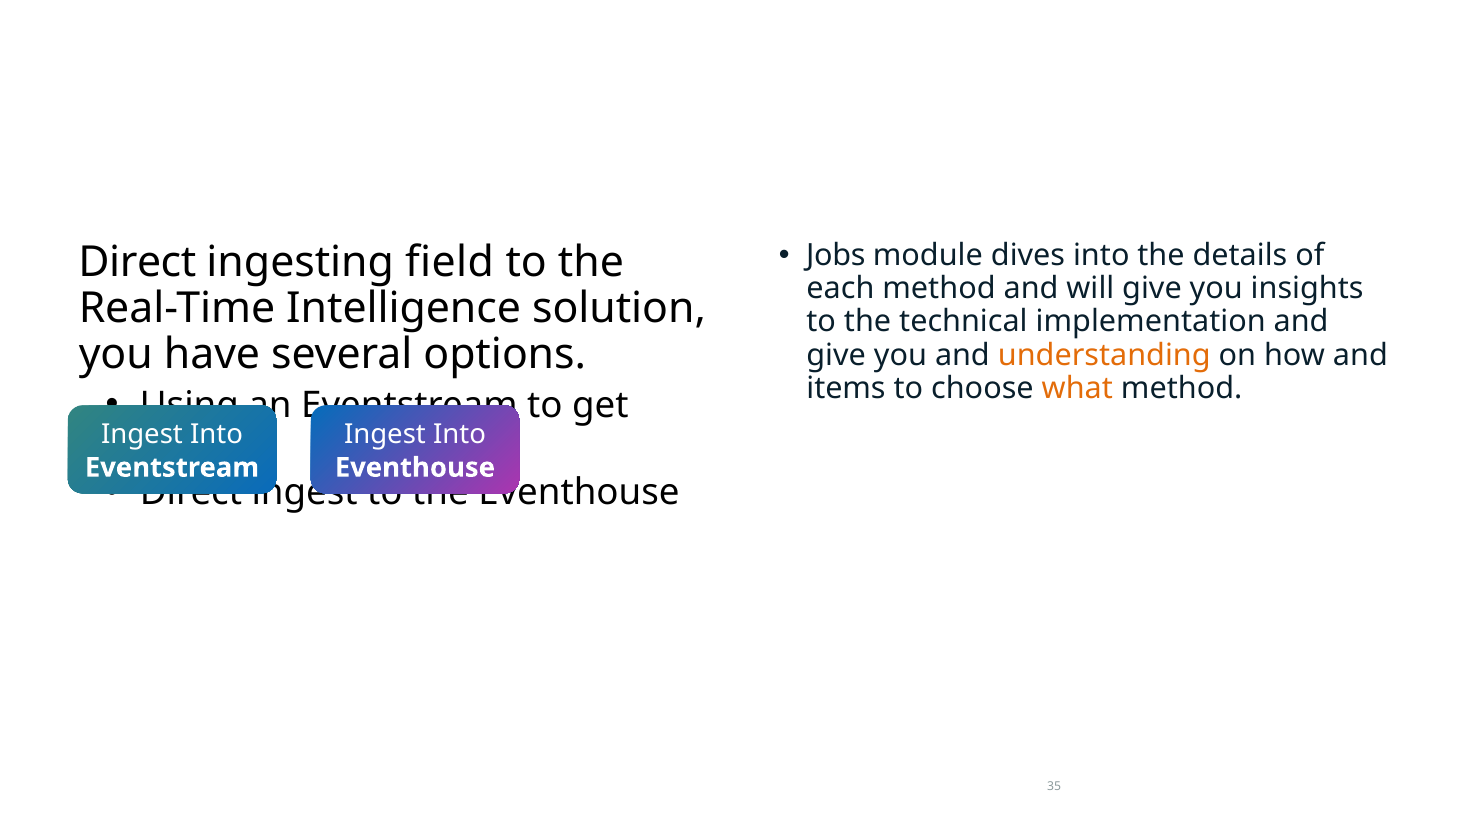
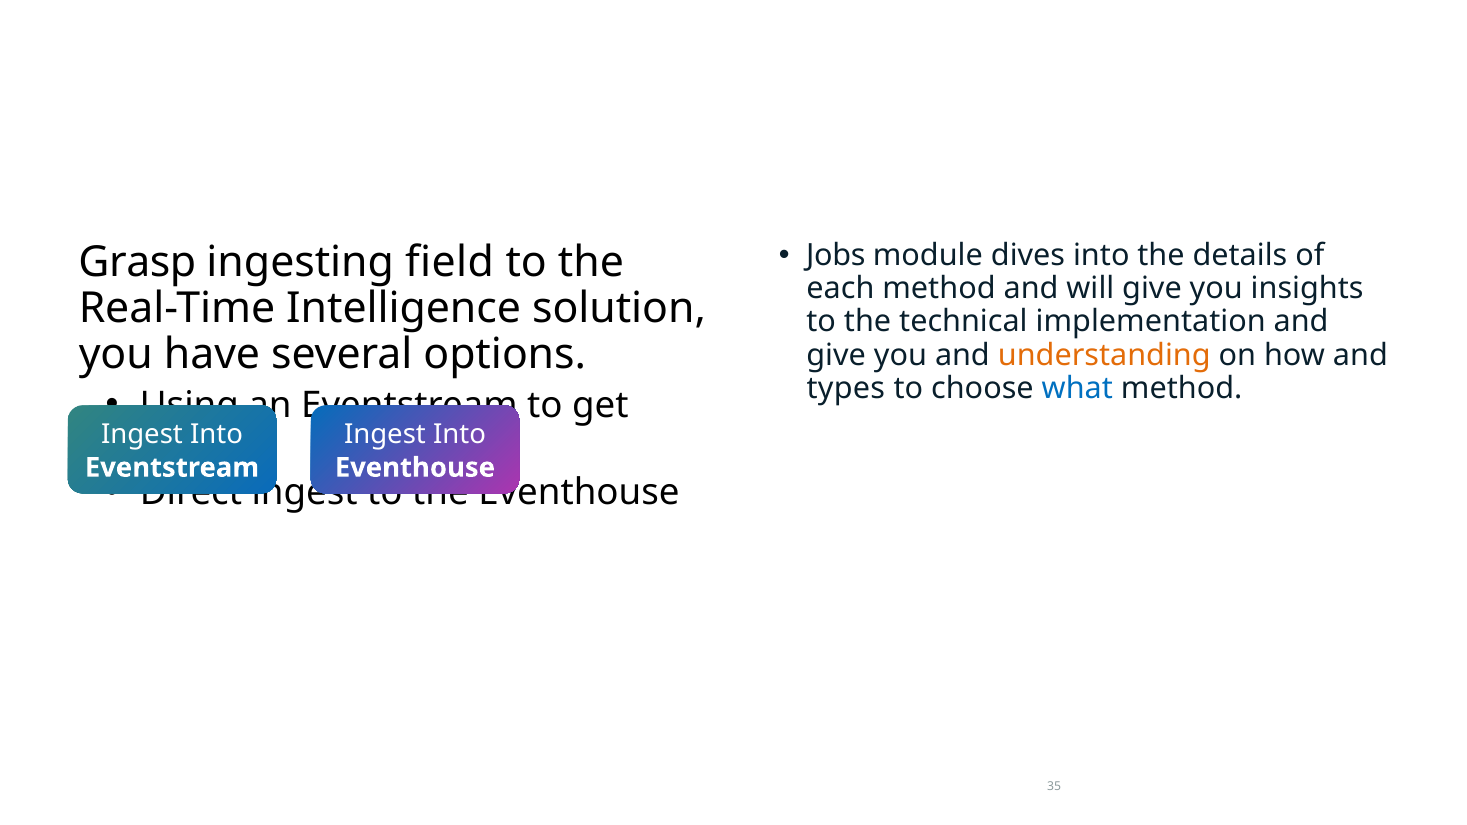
Direct: Direct -> Grasp (137, 262)
items: items -> types (846, 388)
what colour: orange -> blue (1077, 388)
